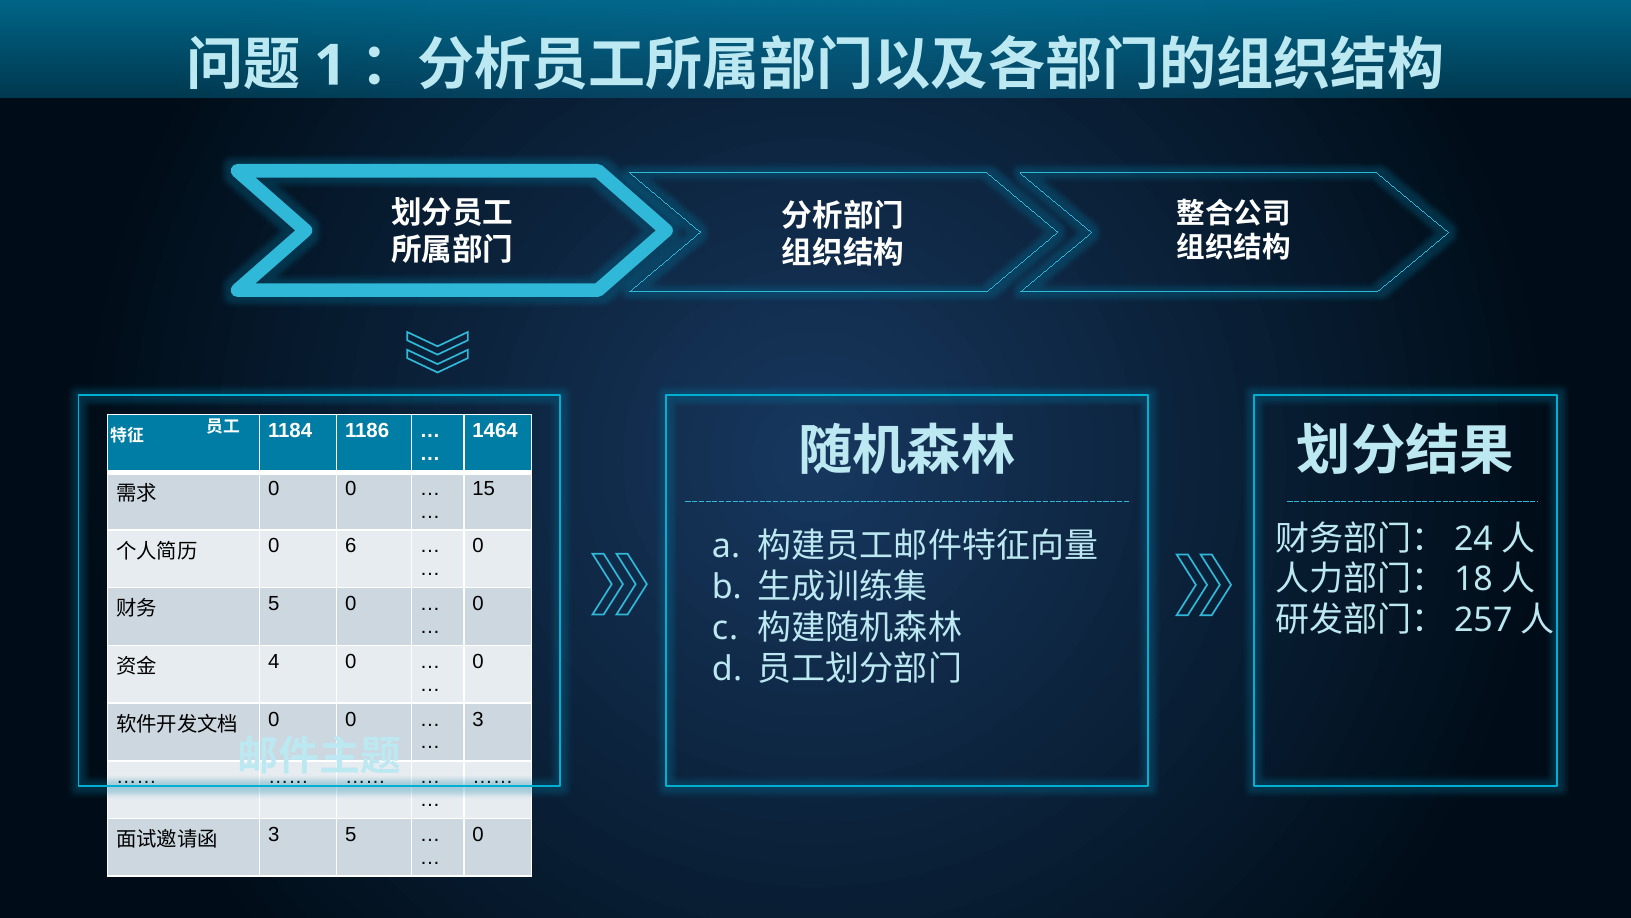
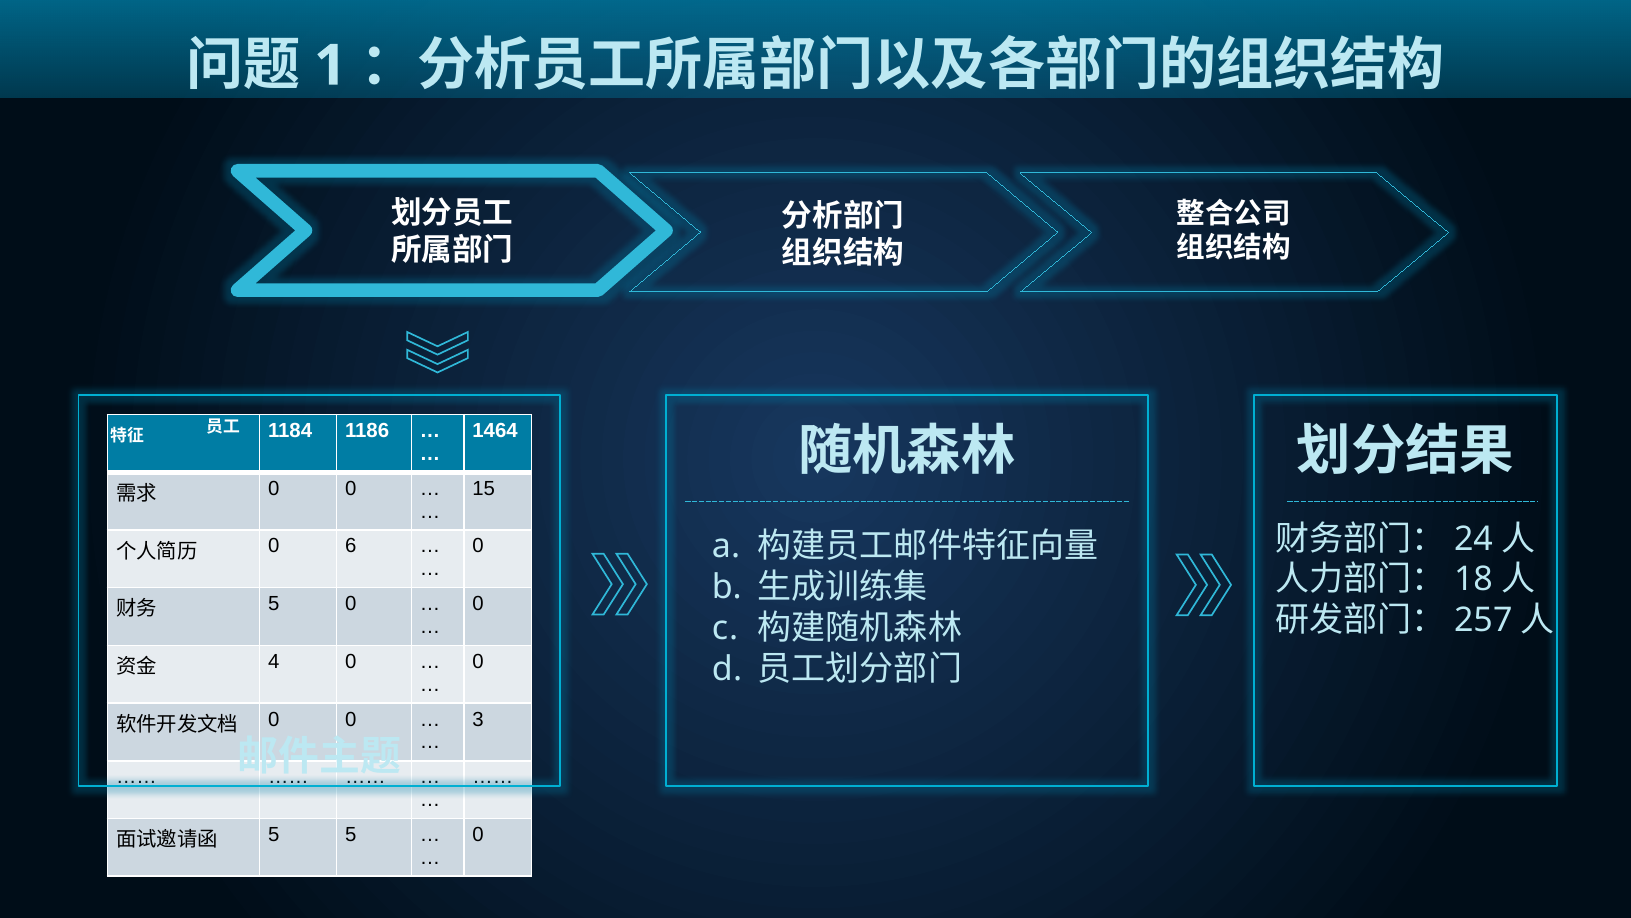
3: 3 -> 5 (274, 834)
